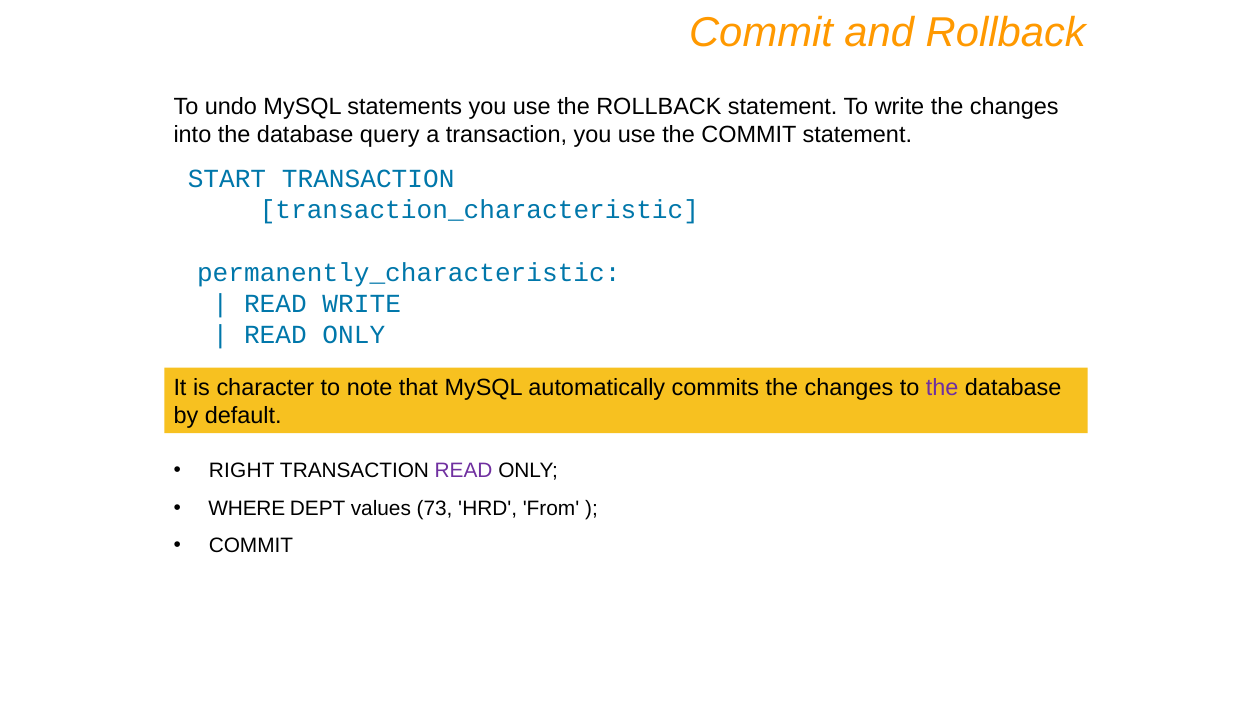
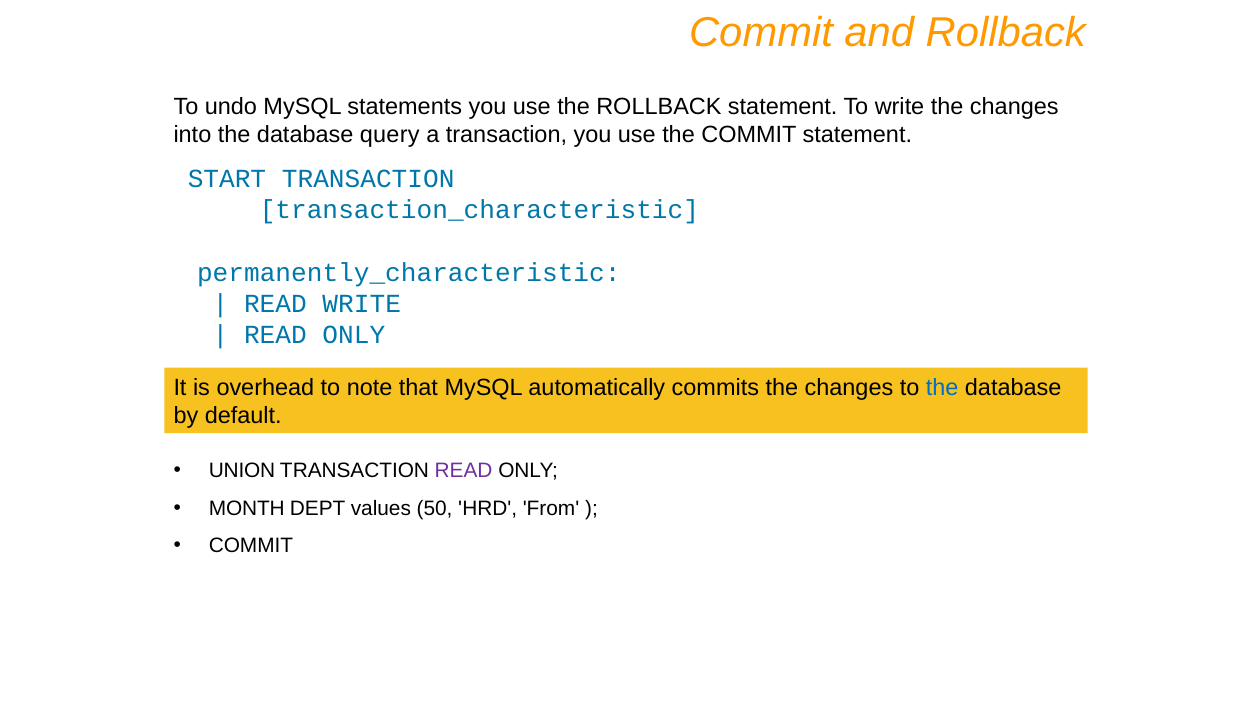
character: character -> overhead (265, 388)
the colour: purple -> blue (942, 388)
RIGHT: RIGHT -> UNION (242, 471)
WHERE: WHERE -> MONTH (247, 509)
73: 73 -> 50 (435, 509)
